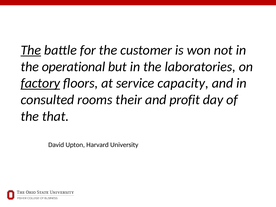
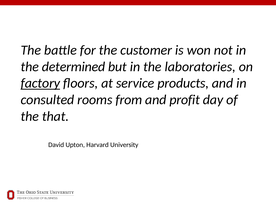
The underline: present -> none (31, 50)
operational: operational -> determined (74, 67)
capacity: capacity -> products (183, 83)
their: their -> from (129, 100)
